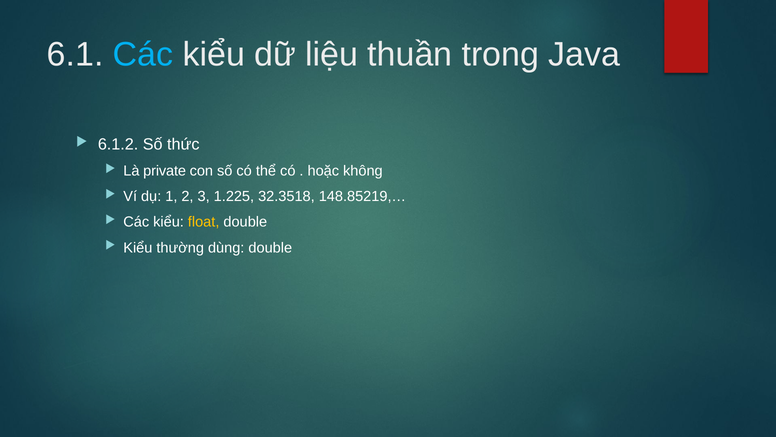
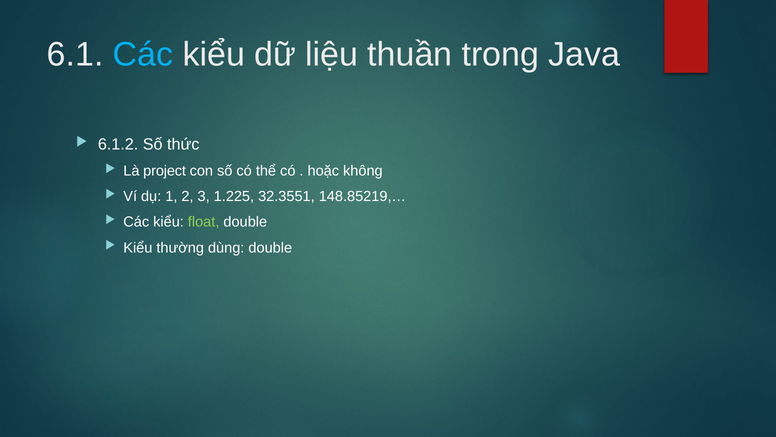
private: private -> project (165, 171)
32.3518: 32.3518 -> 32.3551 (286, 196)
float colour: yellow -> light green (204, 222)
